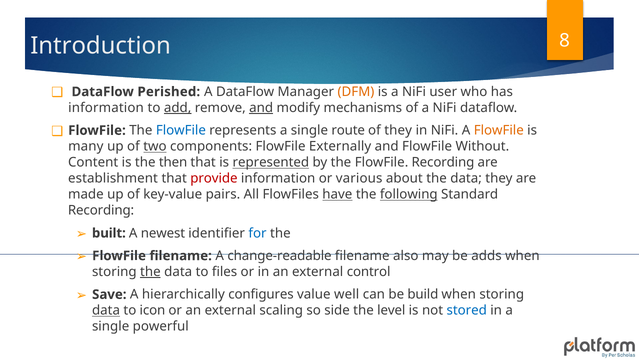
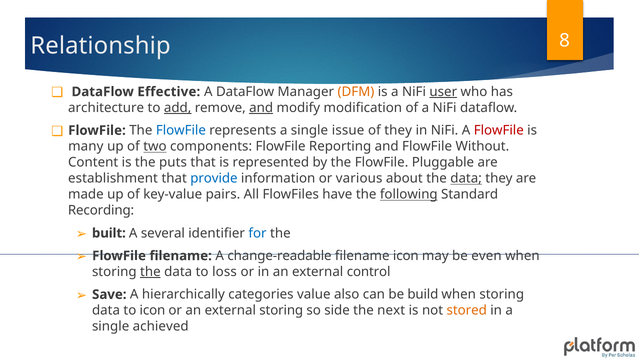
Introduction: Introduction -> Relationship (100, 46)
Perished: Perished -> Effective (169, 92)
user underline: none -> present (443, 92)
information: information -> architecture (106, 108)
mechanisms: mechanisms -> modification (363, 108)
route: route -> issue (348, 130)
FlowFile colour: orange -> red (499, 130)
Externally: Externally -> Reporting (340, 146)
then: then -> puts (173, 162)
represented underline: present -> none (271, 162)
FlowFile Recording: Recording -> Pluggable (443, 162)
provide colour: red -> blue (214, 178)
data underline: none -> present (466, 178)
have underline: present -> none (337, 194)
newest: newest -> several (163, 233)
filename also: also -> icon (406, 255)
adds: adds -> even (486, 255)
files: files -> loss (225, 271)
configures: configures -> categories (261, 294)
well: well -> also (347, 294)
data underline: present -> none (106, 310)
external scaling: scaling -> storing (281, 310)
level: level -> next (391, 310)
stored colour: blue -> orange (467, 310)
powerful: powerful -> achieved (161, 326)
